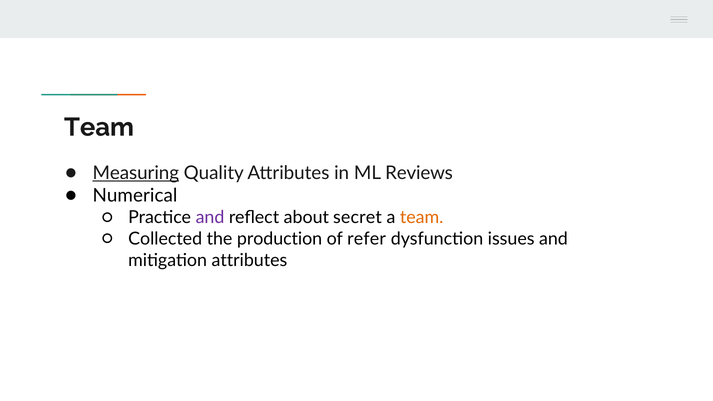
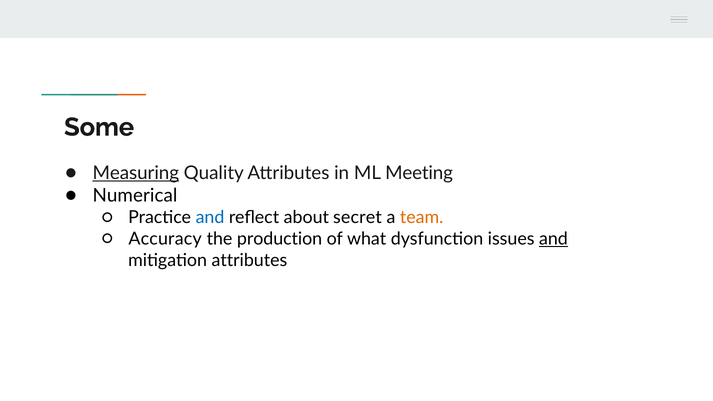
Team: Team -> Some (99, 127)
Reviews: Reviews -> Meeting (419, 173)
and colour: purple -> blue (210, 217)
Collected: Collected -> Accuracy (165, 239)
refer: refer -> what (367, 239)
and underline: none -> present (553, 239)
